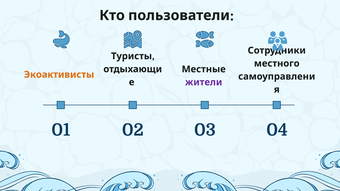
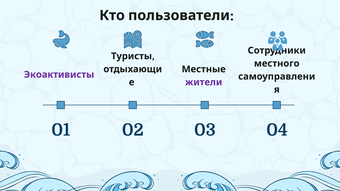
Экоактивисты colour: orange -> purple (59, 75)
